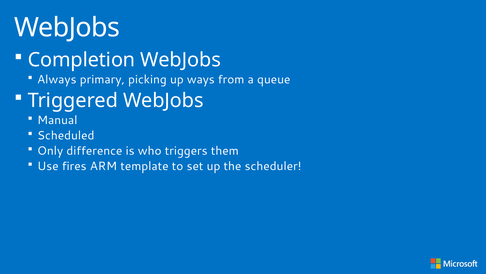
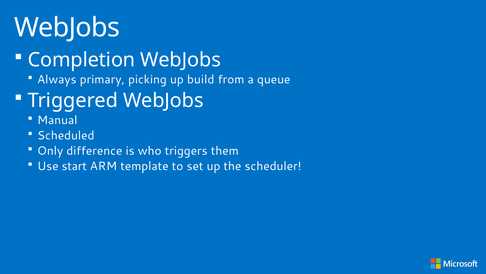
ways: ways -> build (201, 79)
fires: fires -> start (74, 166)
